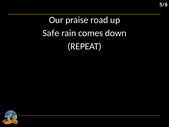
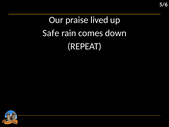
road: road -> lived (99, 20)
